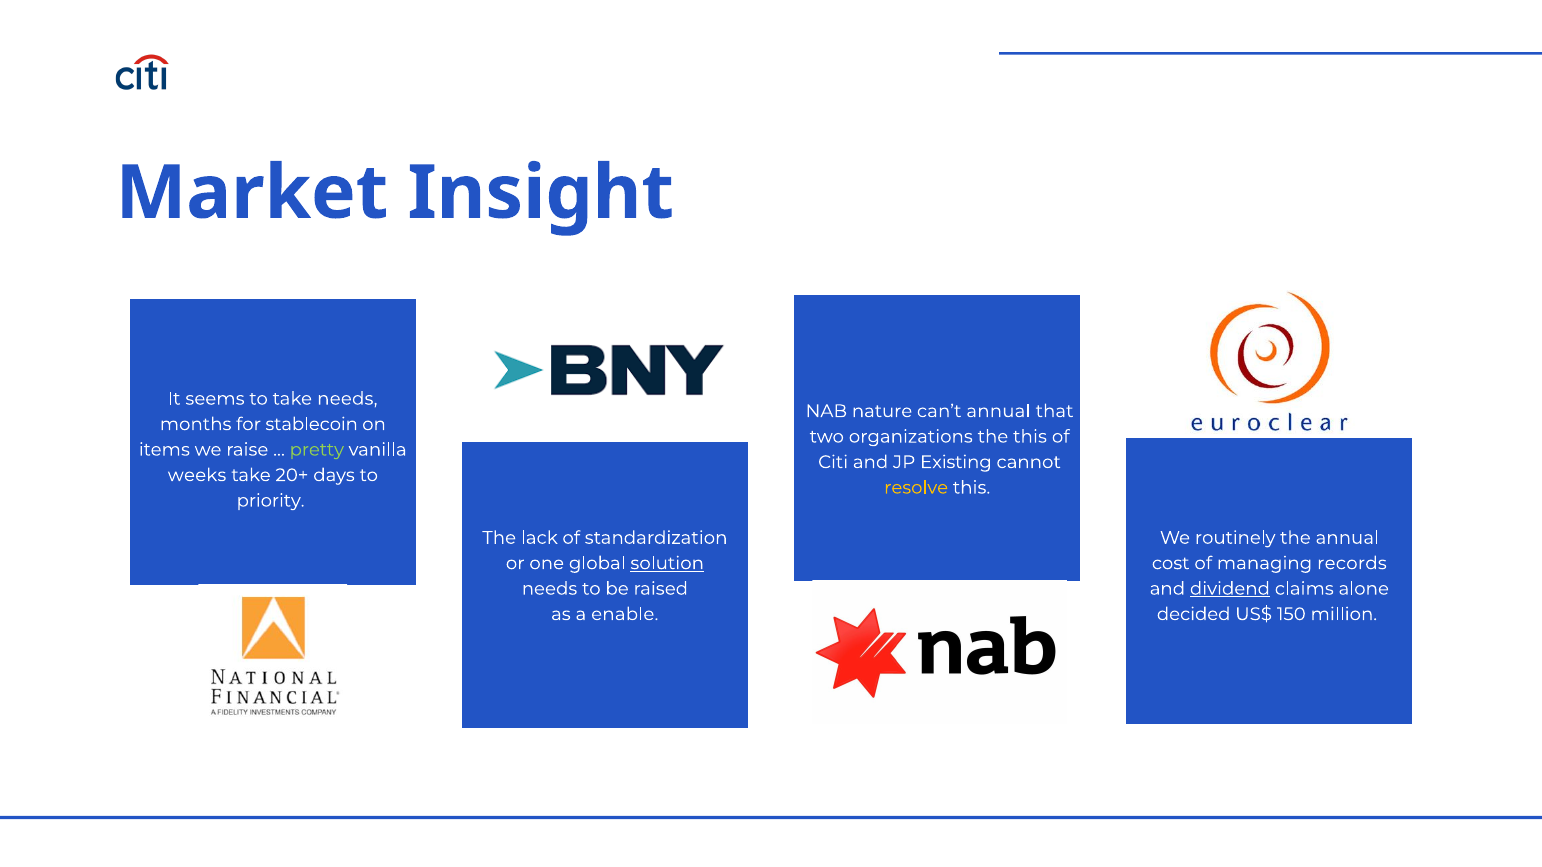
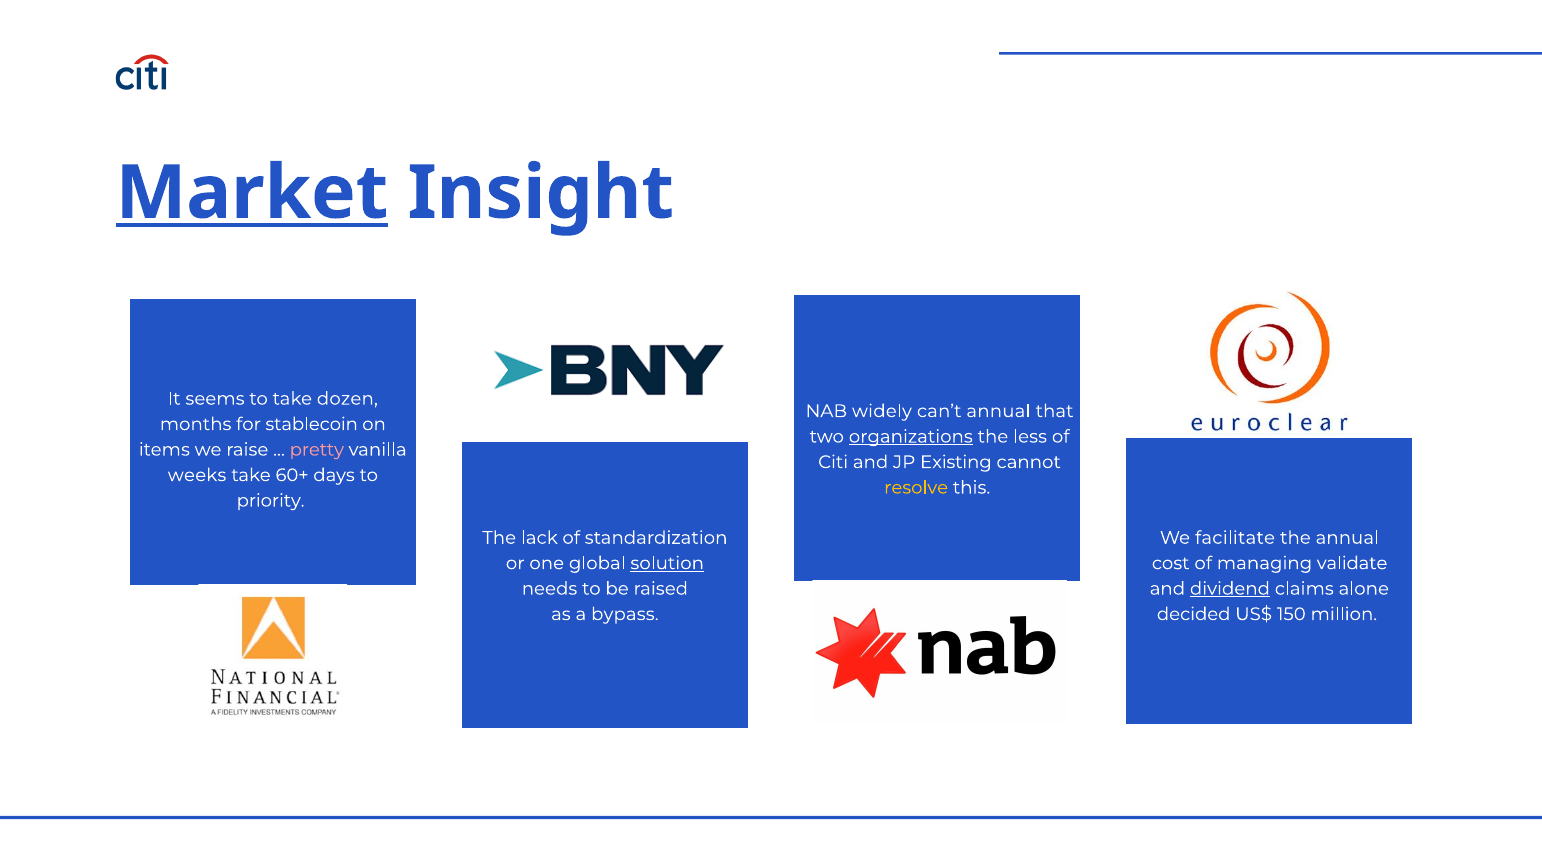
Market underline: none -> present (252, 193)
take needs: needs -> dozen (347, 399)
nature: nature -> widely (882, 411)
organizations underline: none -> present (911, 437)
the this: this -> less (1030, 437)
pretty colour: light green -> pink (317, 450)
20+: 20+ -> 60+ (292, 475)
routinely: routinely -> facilitate (1235, 538)
records: records -> validate (1352, 563)
enable: enable -> bypass (625, 614)
